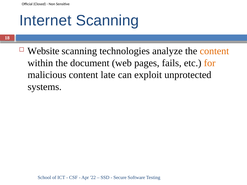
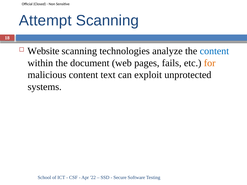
Internet: Internet -> Attempt (45, 21)
content colour: orange -> blue (214, 51)
late: late -> text (108, 75)
